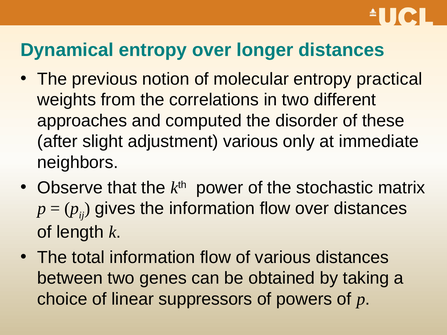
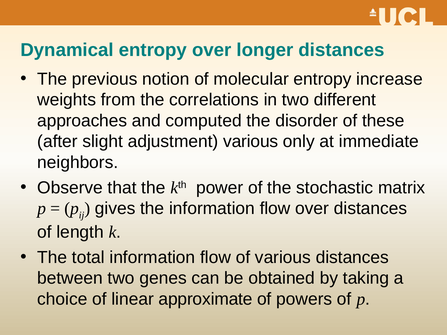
practical: practical -> increase (389, 79)
suppressors: suppressors -> approximate (206, 299)
